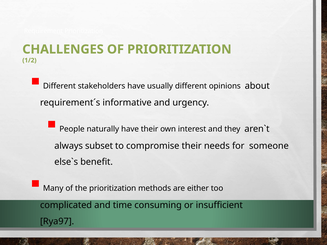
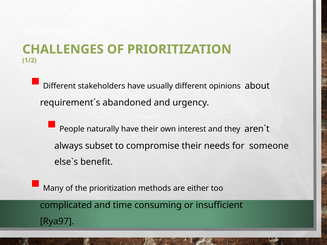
informative: informative -> abandoned (127, 103)
